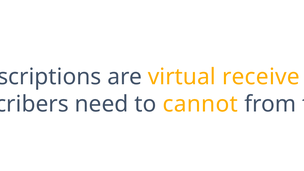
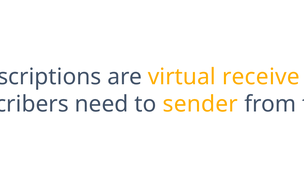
cannot: cannot -> sender (200, 104)
